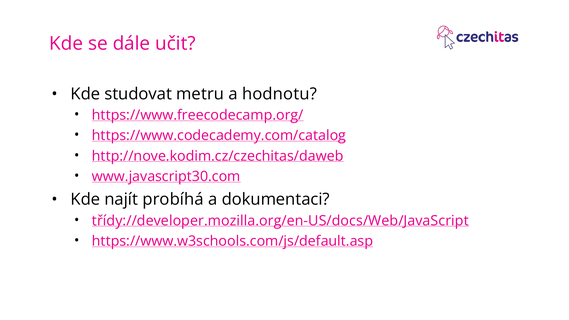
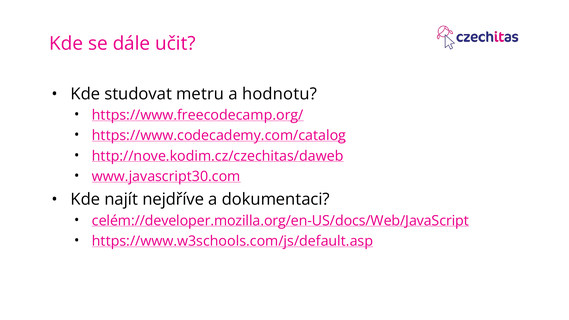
probíhá: probíhá -> nejdříve (173, 199)
třídy://developer.mozilla.org/en-US/docs/Web/JavaScript: třídy://developer.mozilla.org/en-US/docs/Web/JavaScript -> celém://developer.mozilla.org/en-US/docs/Web/JavaScript (280, 221)
